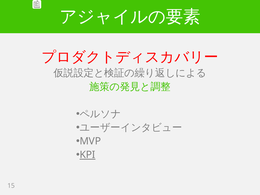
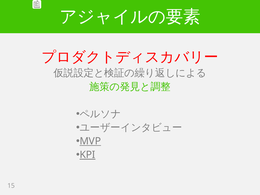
MVP underline: none -> present (90, 141)
